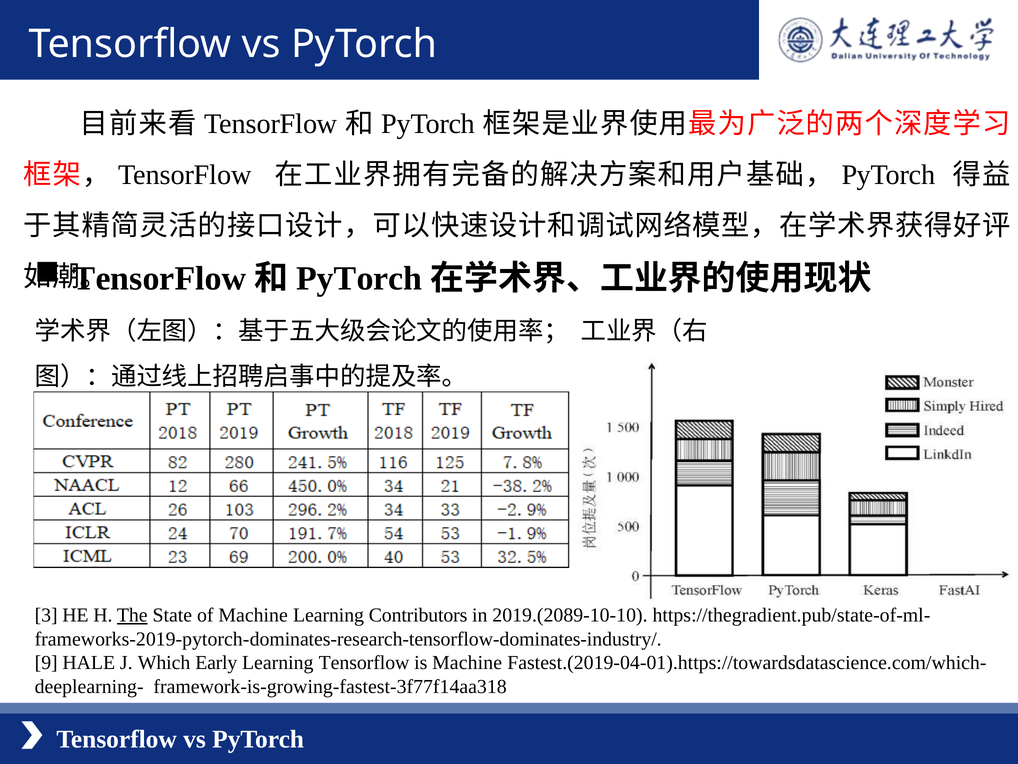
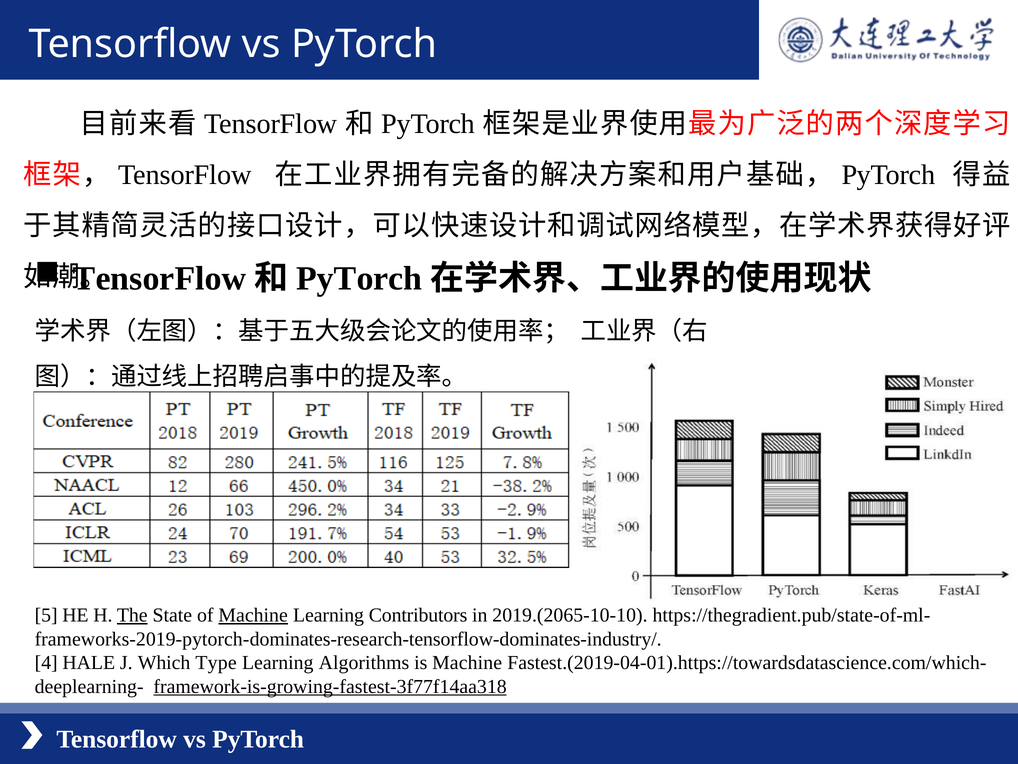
3: 3 -> 5 (46, 615)
Machine underline: none -> present (253, 615)
2019.(2089-10-10: 2019.(2089-10-10 -> 2019.(2065-10-10 (570, 615)
9: 9 -> 4 (46, 662)
Early: Early -> Type (216, 662)
Learning Tensorflow: Tensorflow -> Algorithms (364, 662)
framework-is-growing-fastest-3f77f14aa318 underline: none -> present (330, 686)
